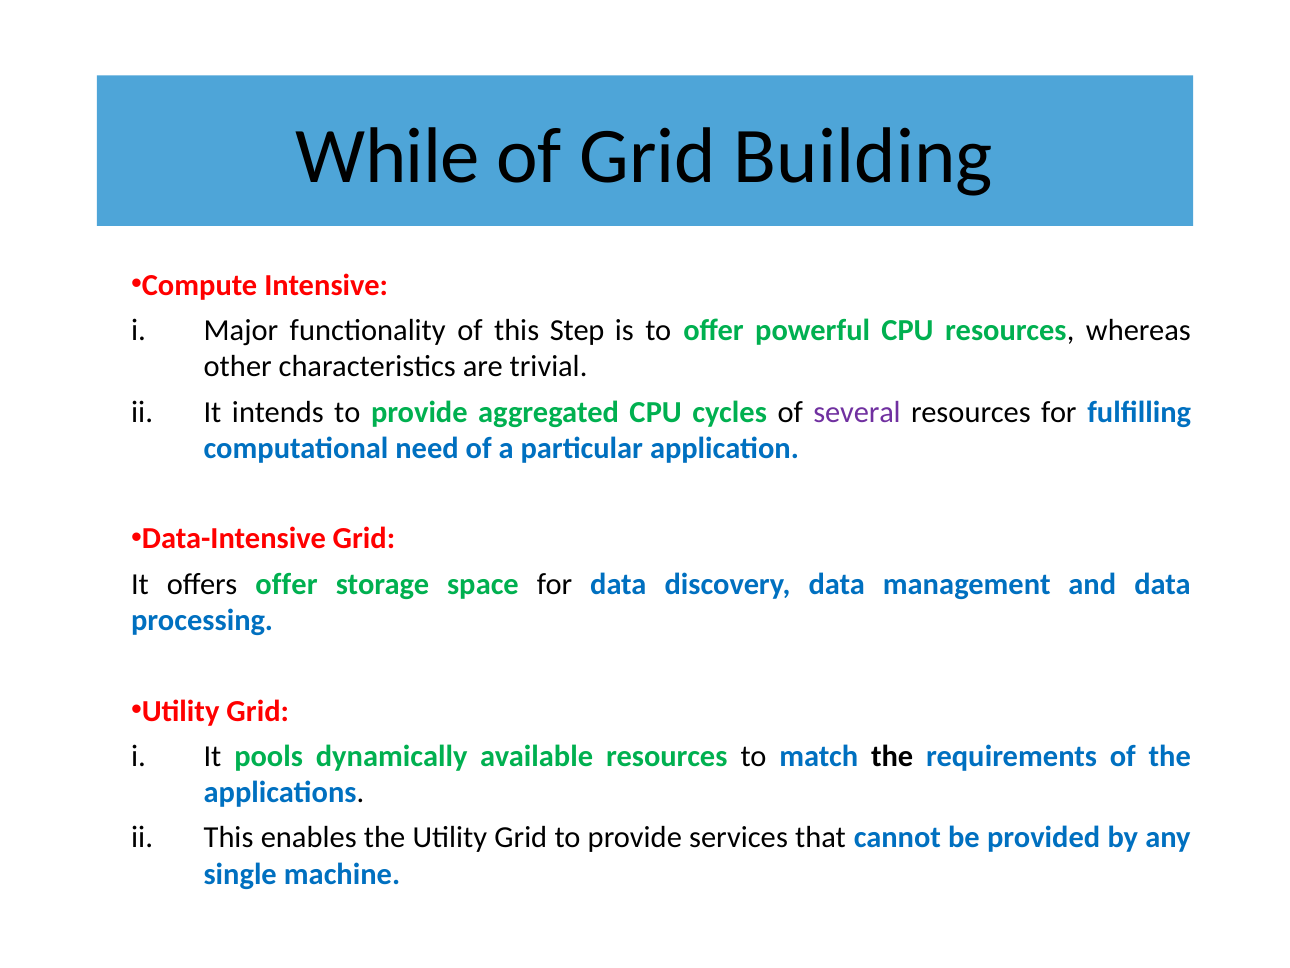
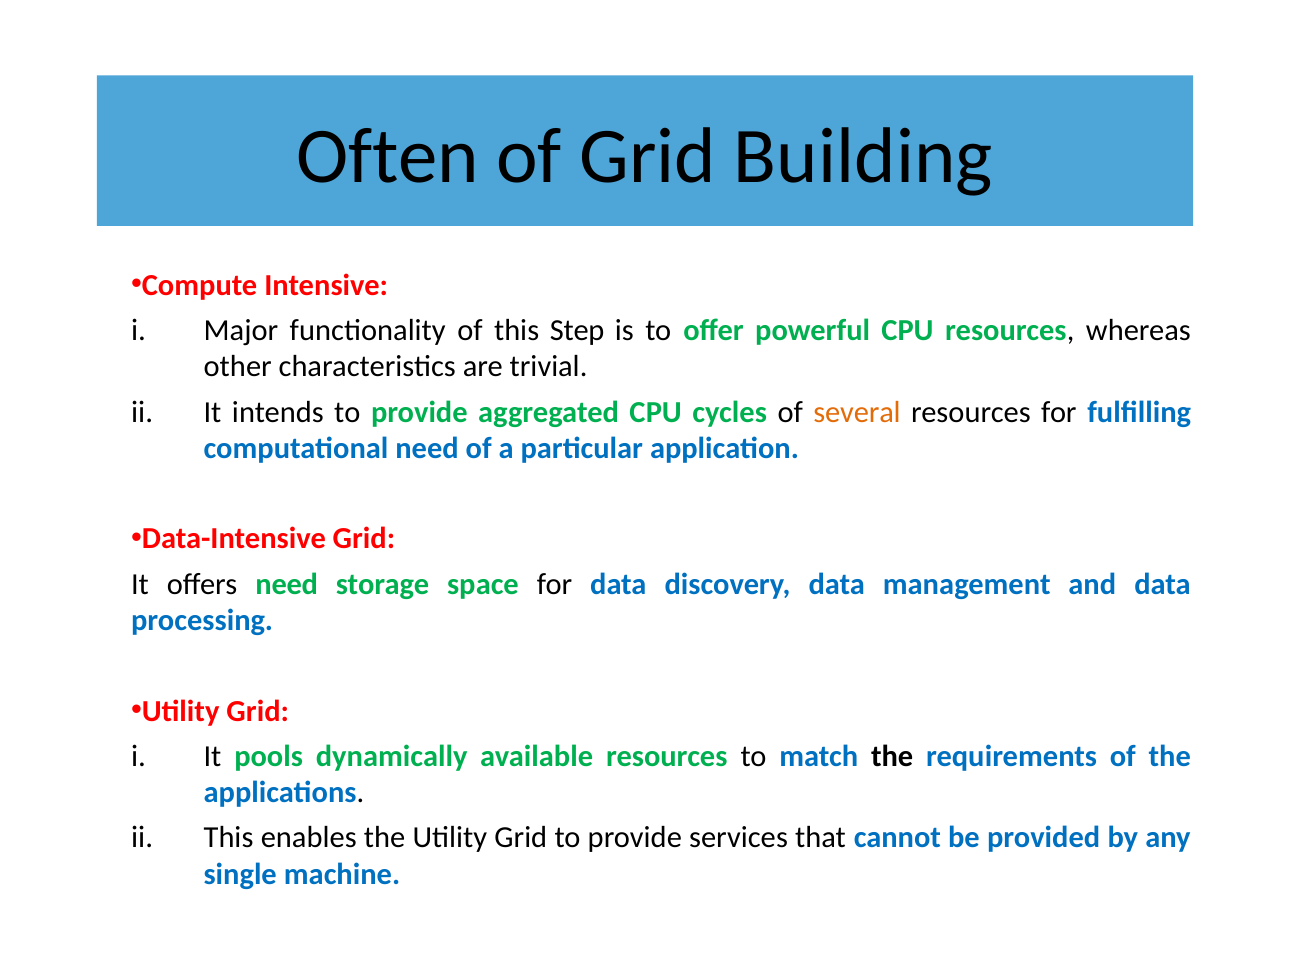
While: While -> Often (388, 156)
several colour: purple -> orange (857, 412)
offers offer: offer -> need (287, 584)
